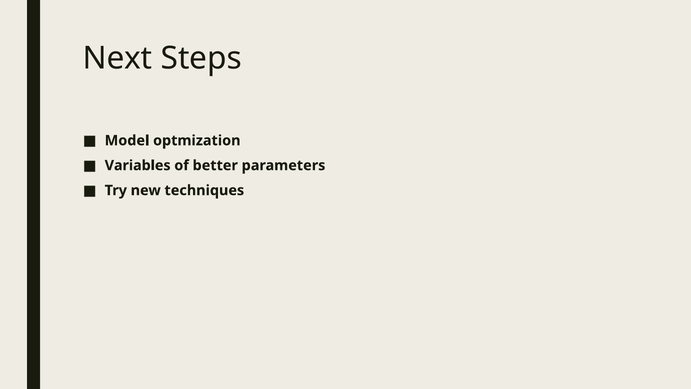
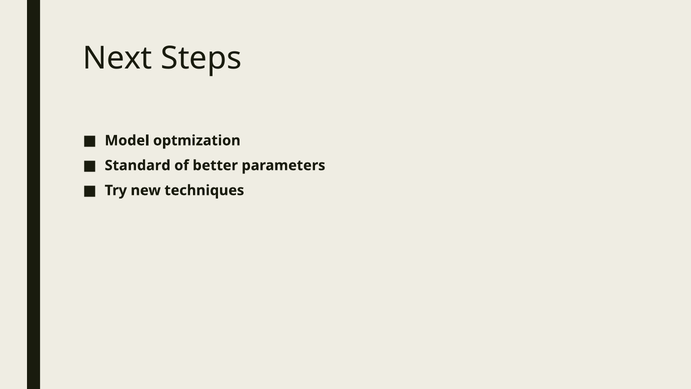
Variables: Variables -> Standard (138, 165)
